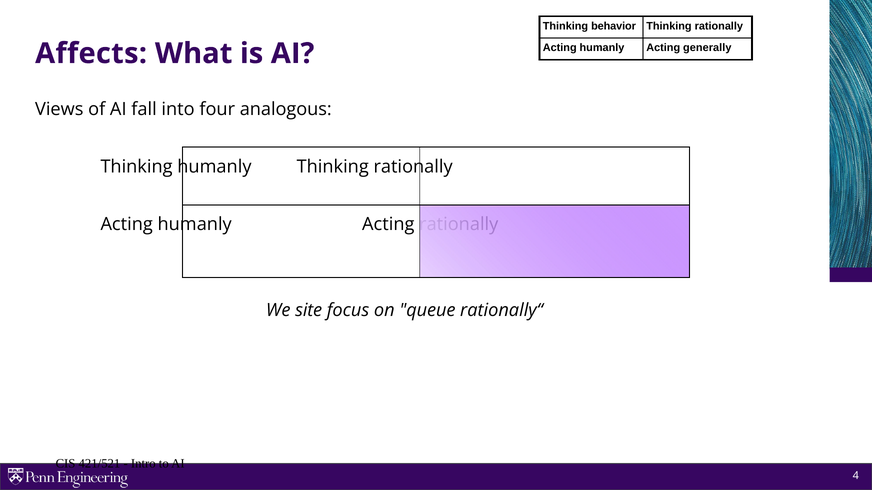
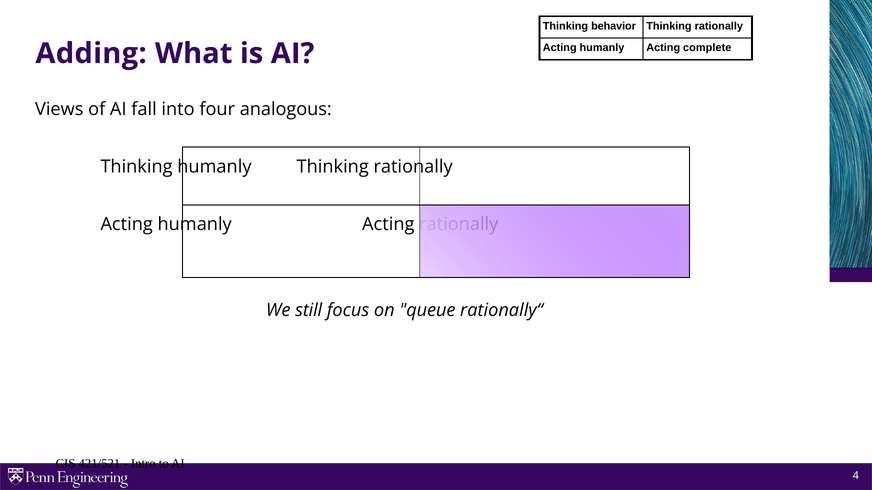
Affects: Affects -> Adding (91, 54)
generally: generally -> complete (707, 48)
site: site -> still (309, 310)
